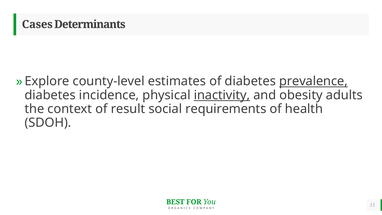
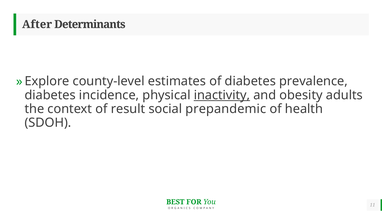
Cases: Cases -> After (37, 24)
prevalence underline: present -> none (313, 81)
requirements: requirements -> prepandemic (226, 109)
